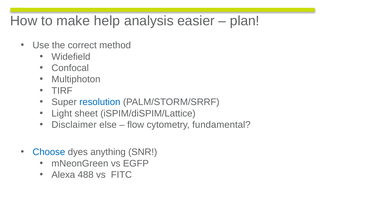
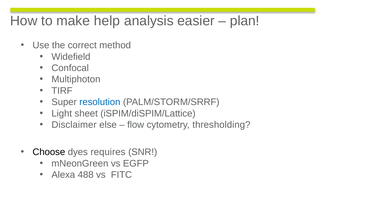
fundamental: fundamental -> thresholding (221, 125)
Choose colour: blue -> black (49, 152)
anything: anything -> requires (108, 152)
